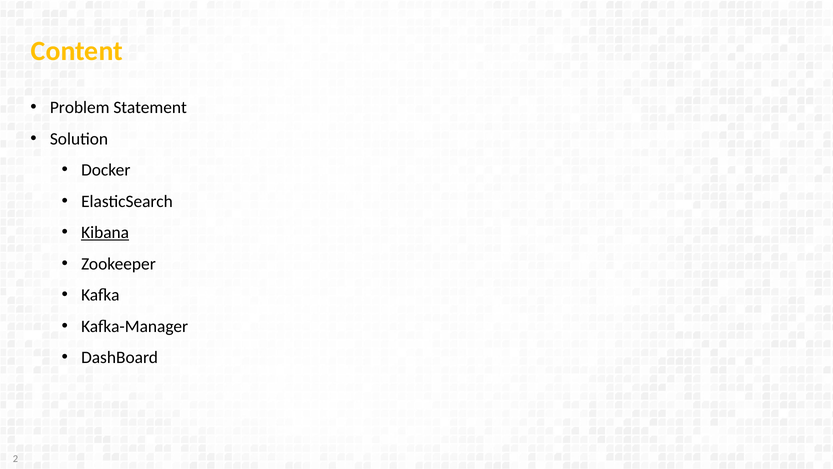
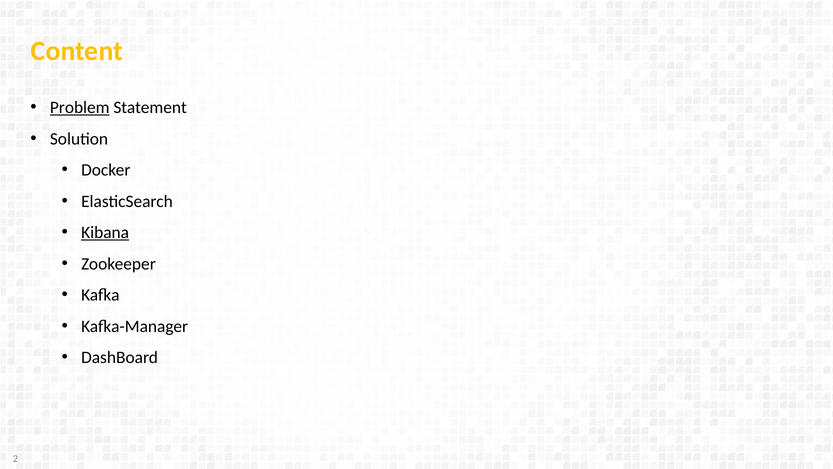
Problem underline: none -> present (80, 107)
